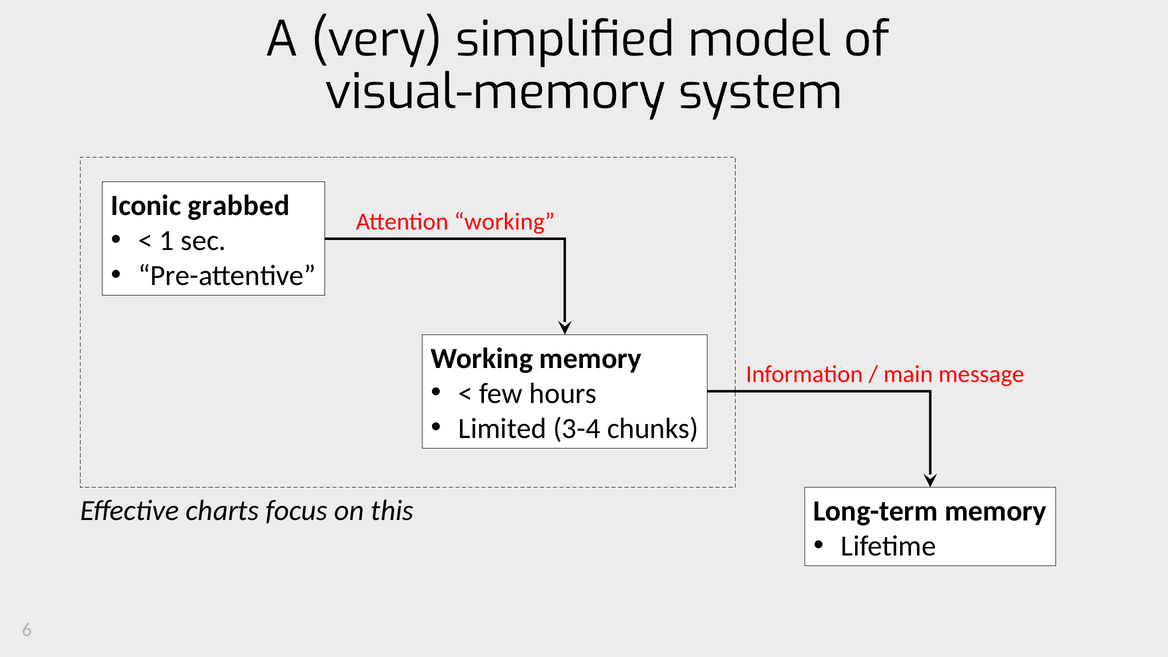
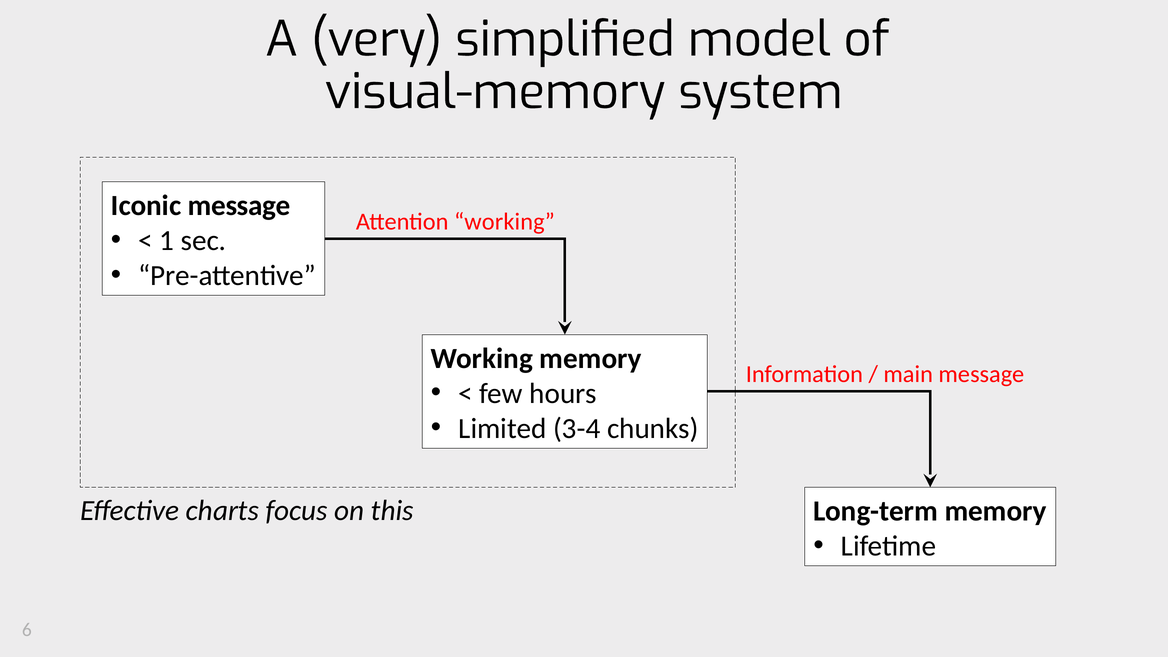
Iconic grabbed: grabbed -> message (239, 206)
